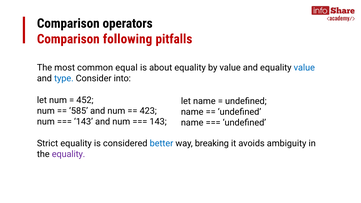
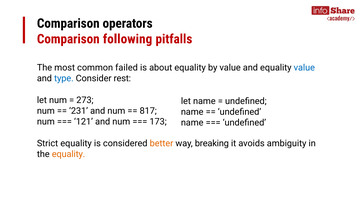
equal: equal -> failed (127, 68)
into: into -> rest (122, 78)
452: 452 -> 273 (85, 100)
585: 585 -> 231 (79, 111)
423: 423 -> 817 (148, 111)
143: 143 -> 121 (84, 122)
143: 143 -> 173 (158, 122)
better colour: blue -> orange (161, 143)
equality colour: purple -> orange (69, 154)
